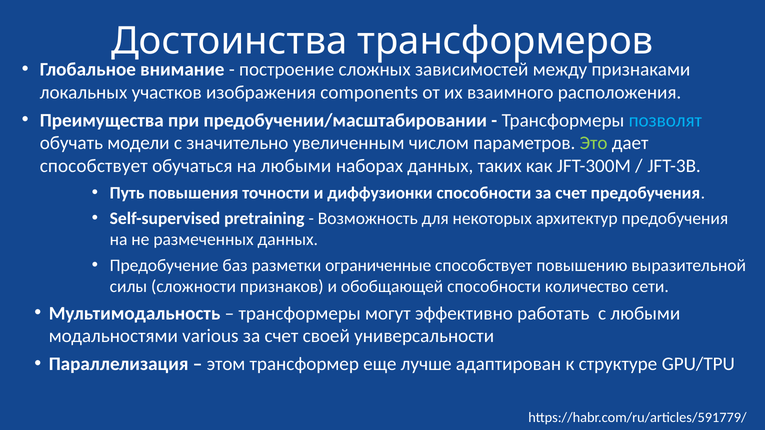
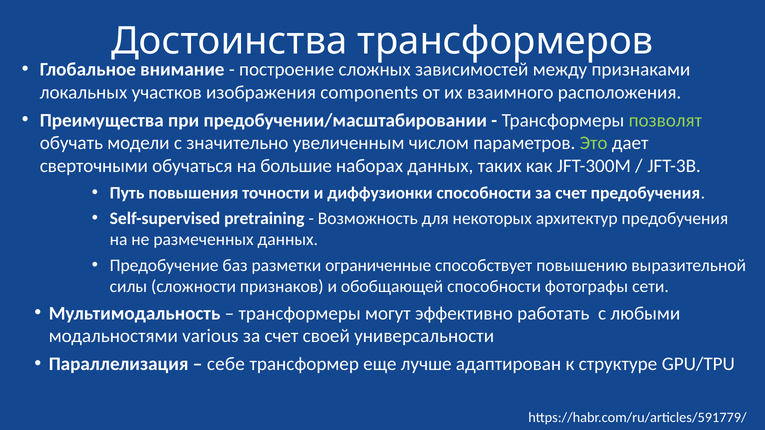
позволят colour: light blue -> light green (665, 120)
способствует: способствует -> сверточными (94, 166)
на любыми: любыми -> большие (296, 166)
количество: количество -> фотографы (587, 287)
этом: этом -> себе (226, 364)
